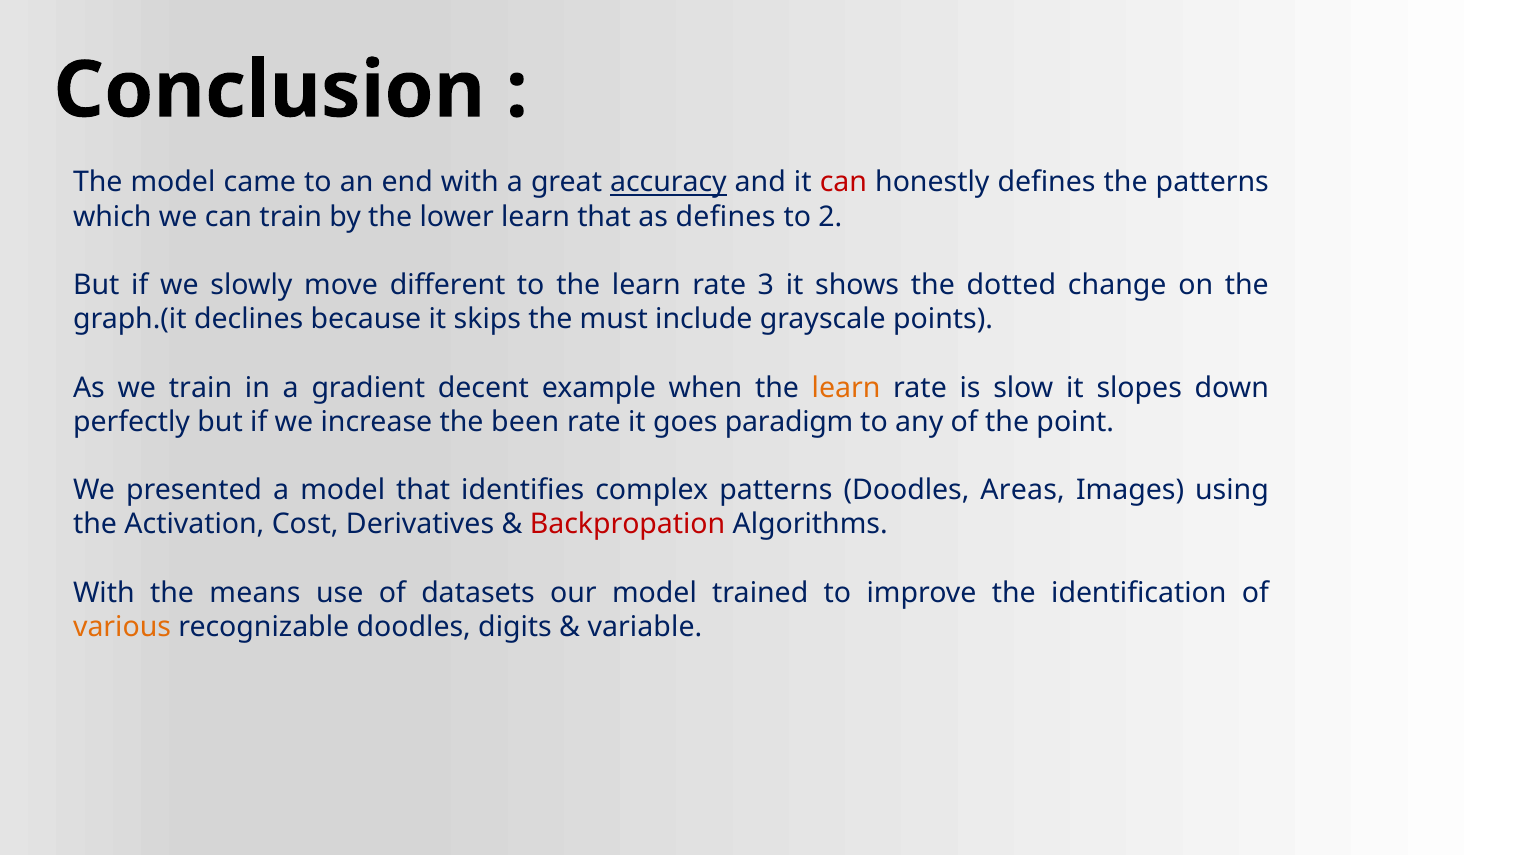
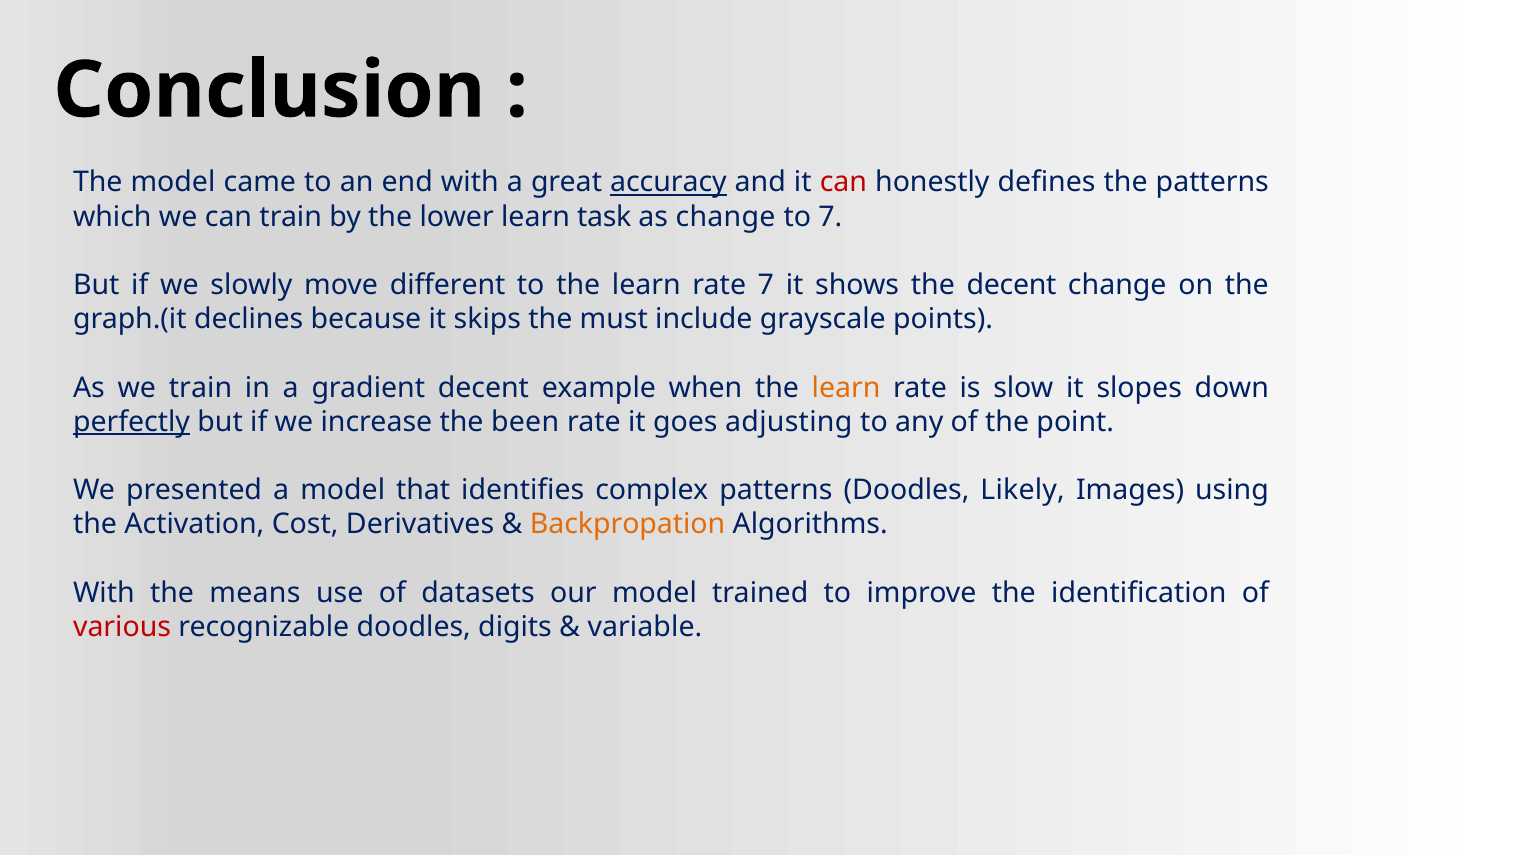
learn that: that -> task (604, 217)
as defines: defines -> change (726, 217)
to 2: 2 -> 7 (830, 217)
rate 3: 3 -> 7 (766, 285)
the dotted: dotted -> decent (1011, 285)
perfectly underline: none -> present (132, 422)
paradigm: paradigm -> adjusting (789, 422)
Areas: Areas -> Likely (1023, 490)
Backpropation colour: red -> orange (628, 524)
various colour: orange -> red (122, 627)
